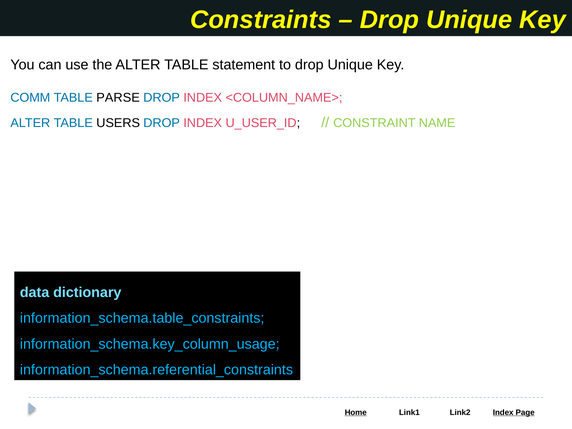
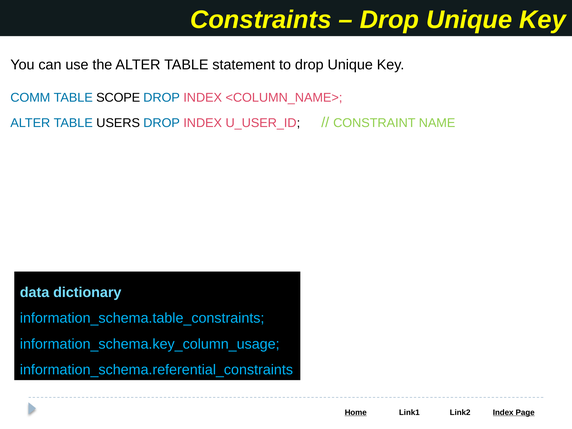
PARSE: PARSE -> SCOPE (118, 98)
